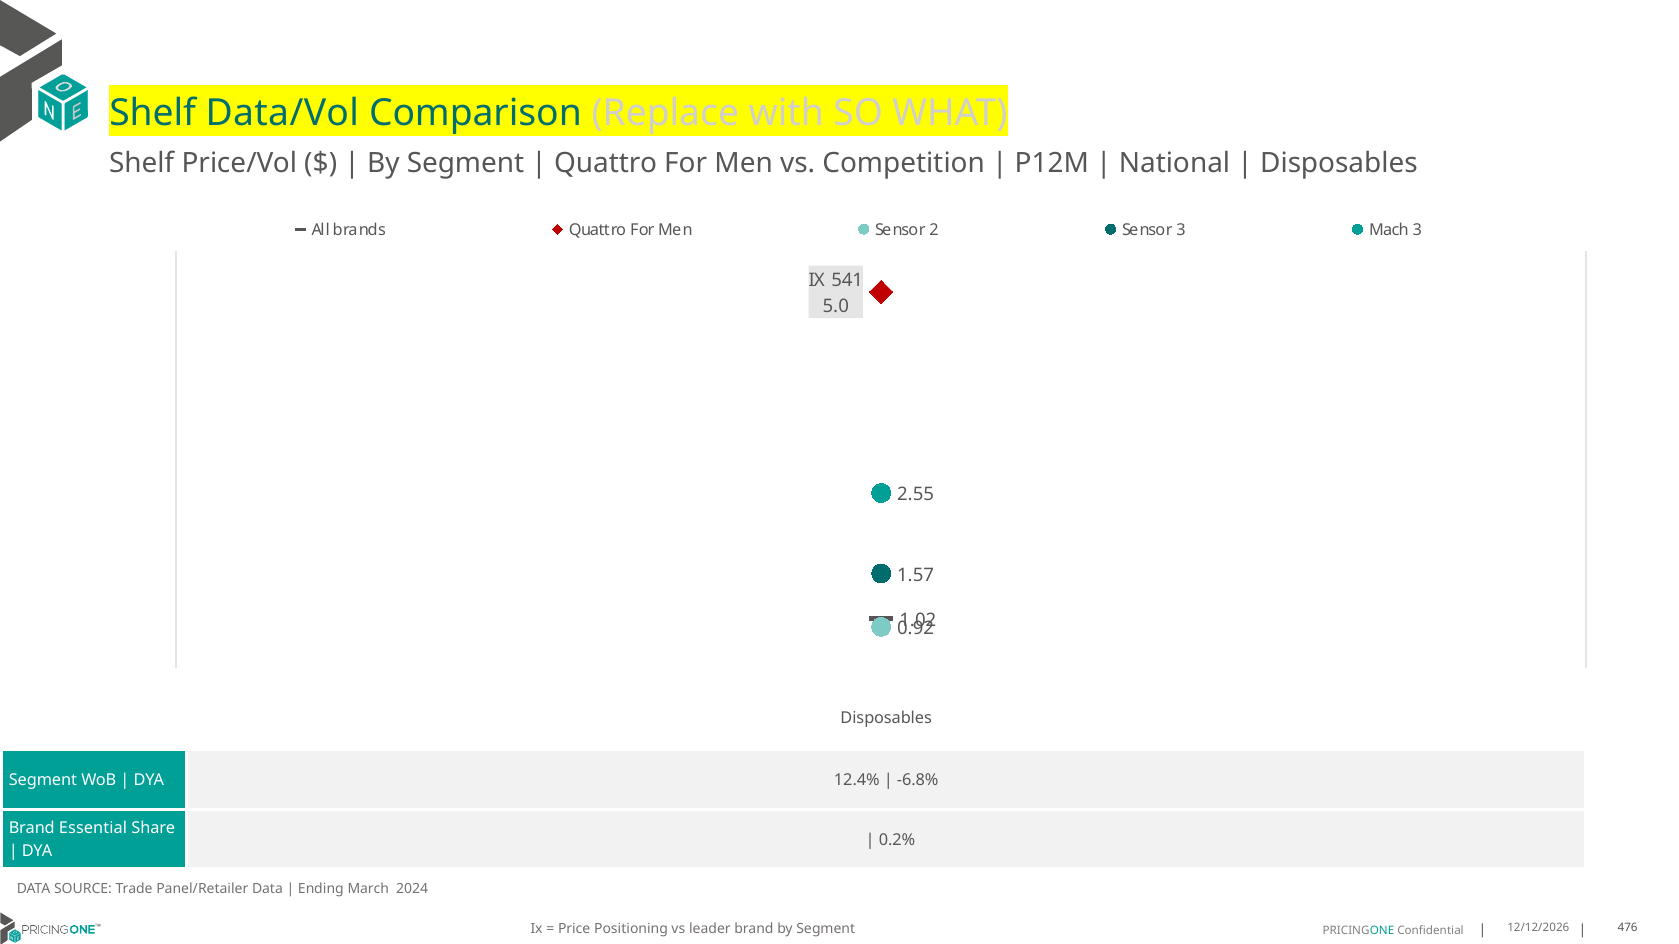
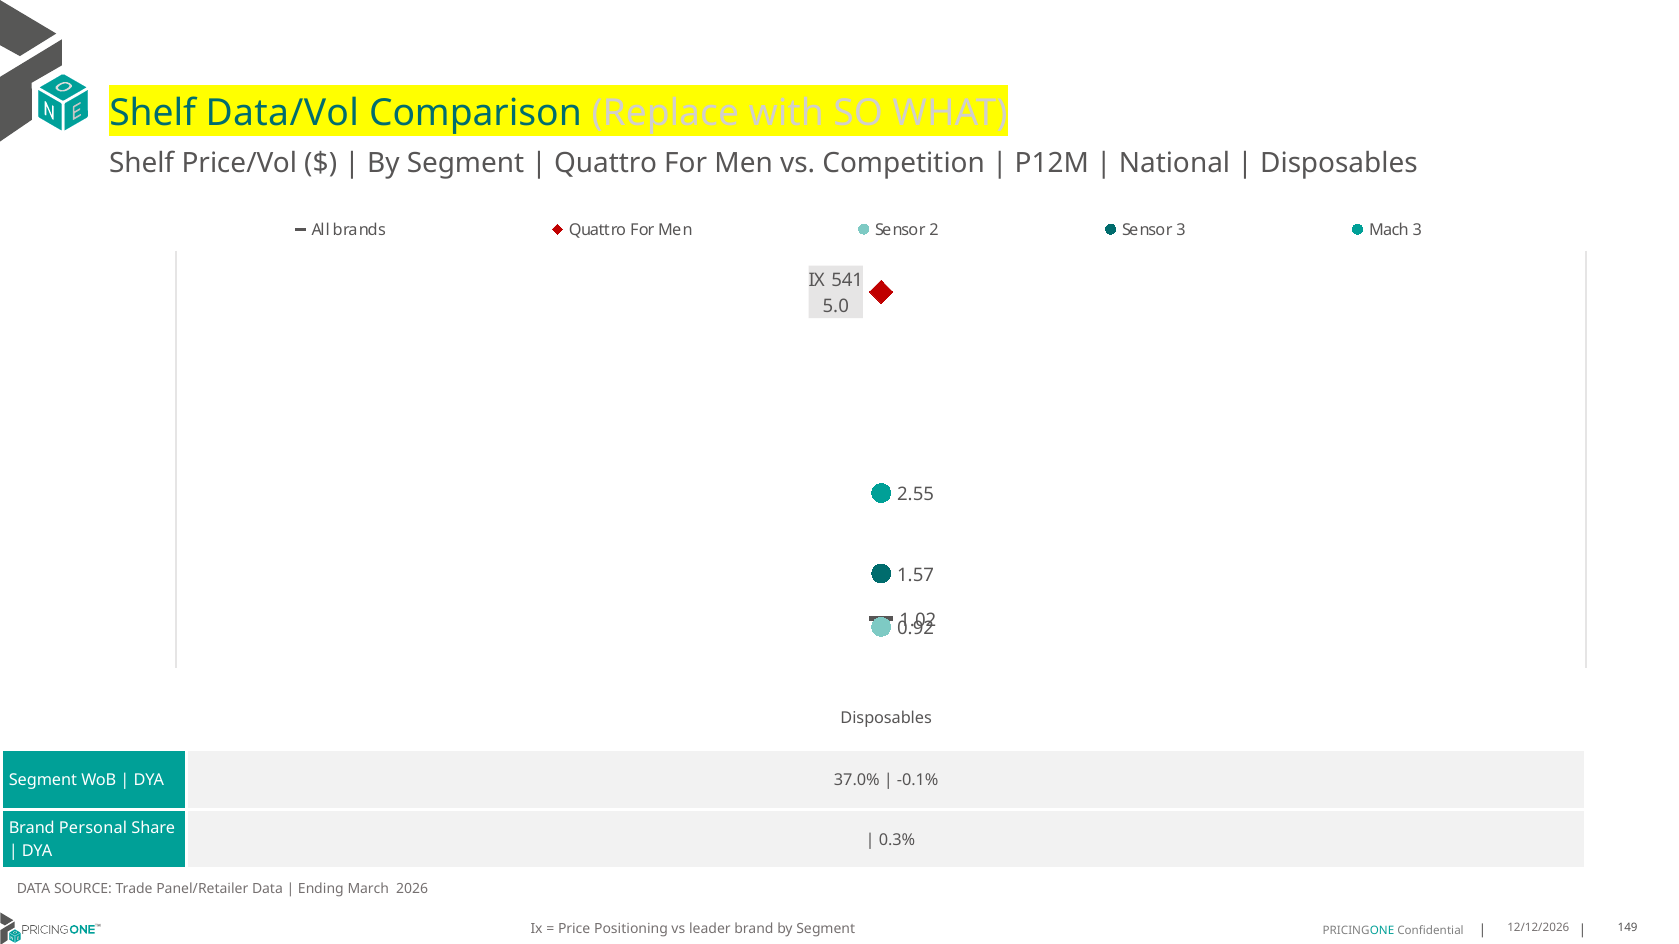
12.4%: 12.4% -> 37.0% (857, 781)
-6.8%: -6.8% -> -0.1% (918, 781)
Essential: Essential -> Personal (93, 829)
0.2%: 0.2% -> 0.3% (897, 840)
2024: 2024 -> 2026 (412, 890)
476: 476 -> 149 (1628, 929)
